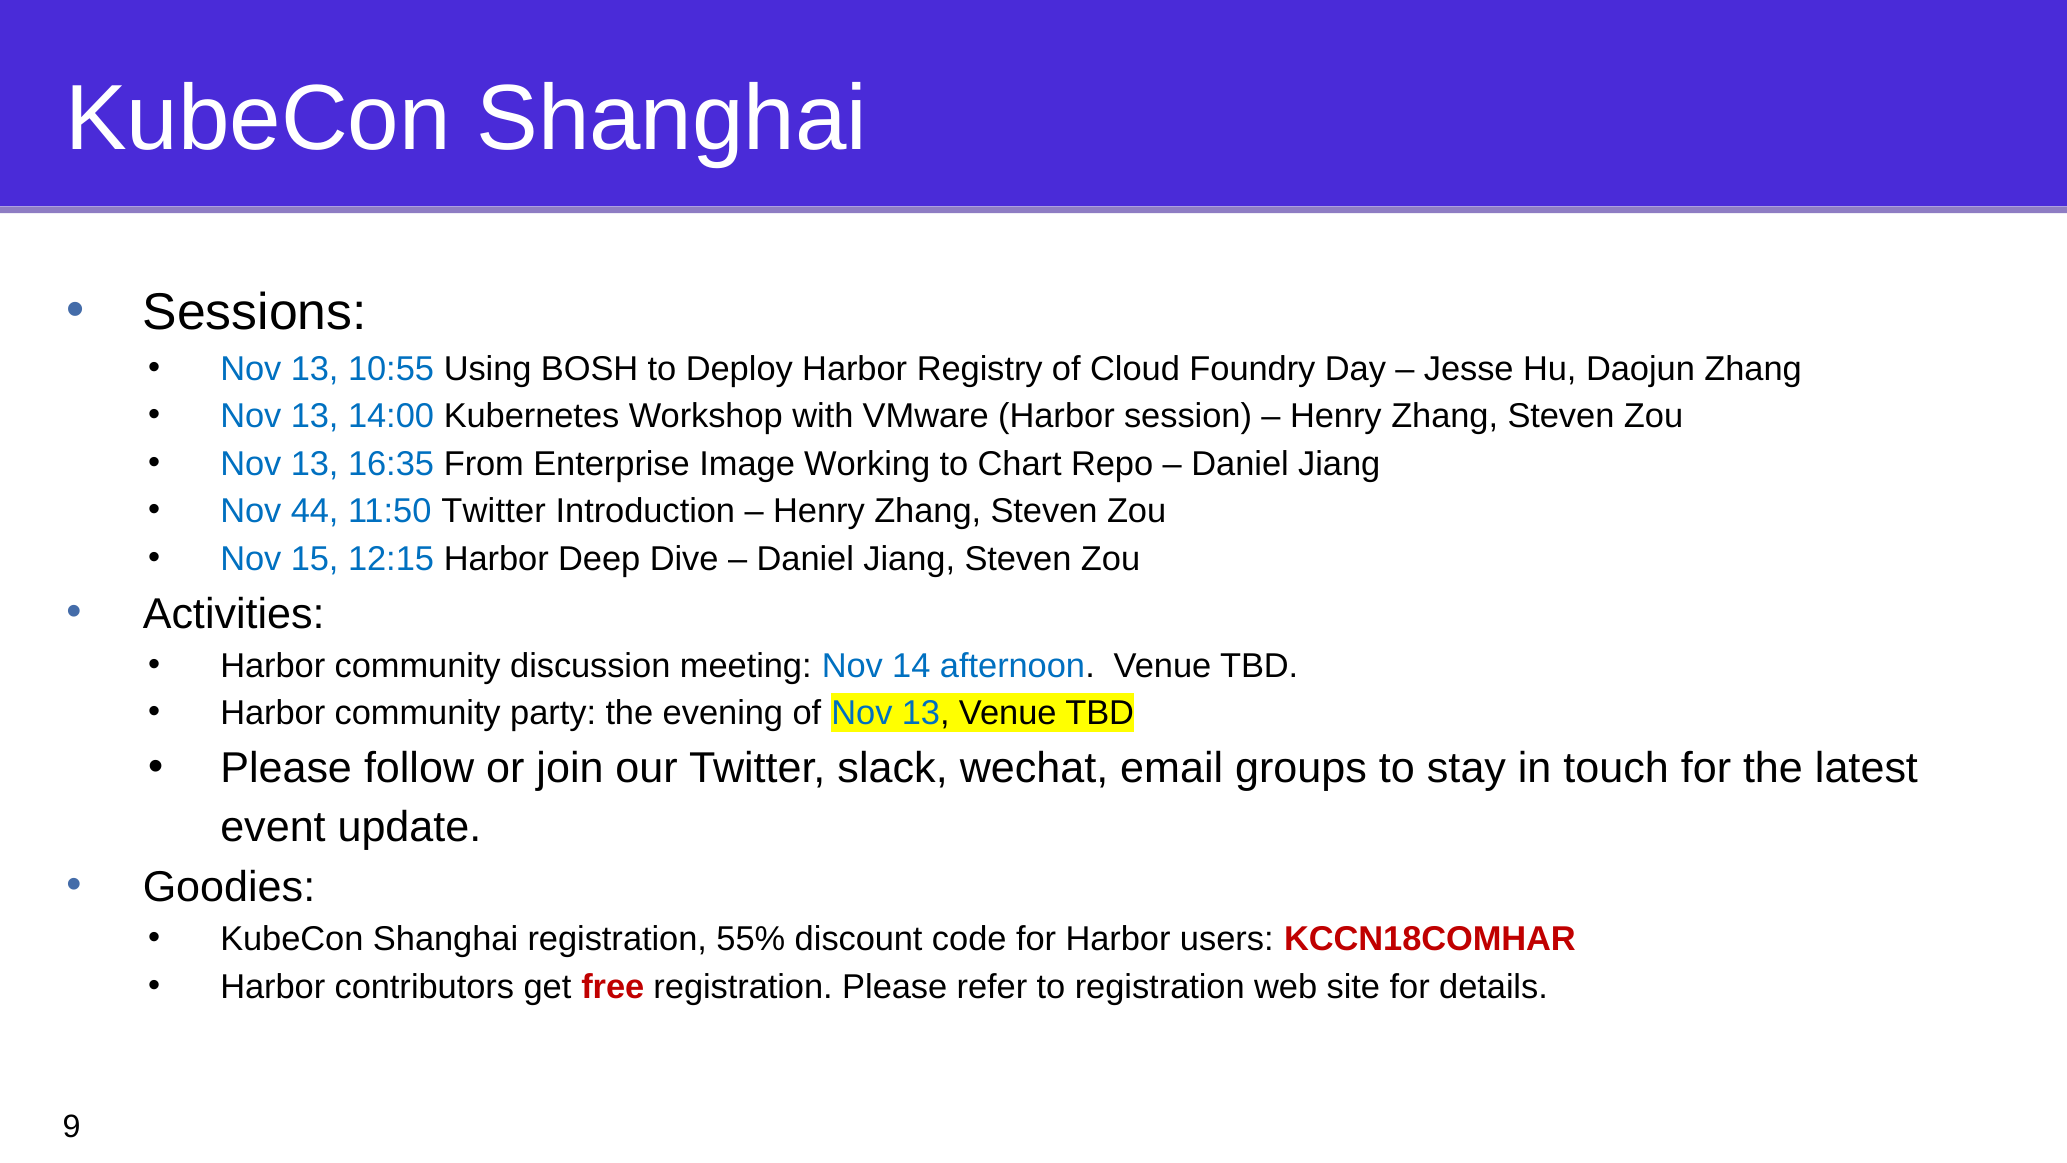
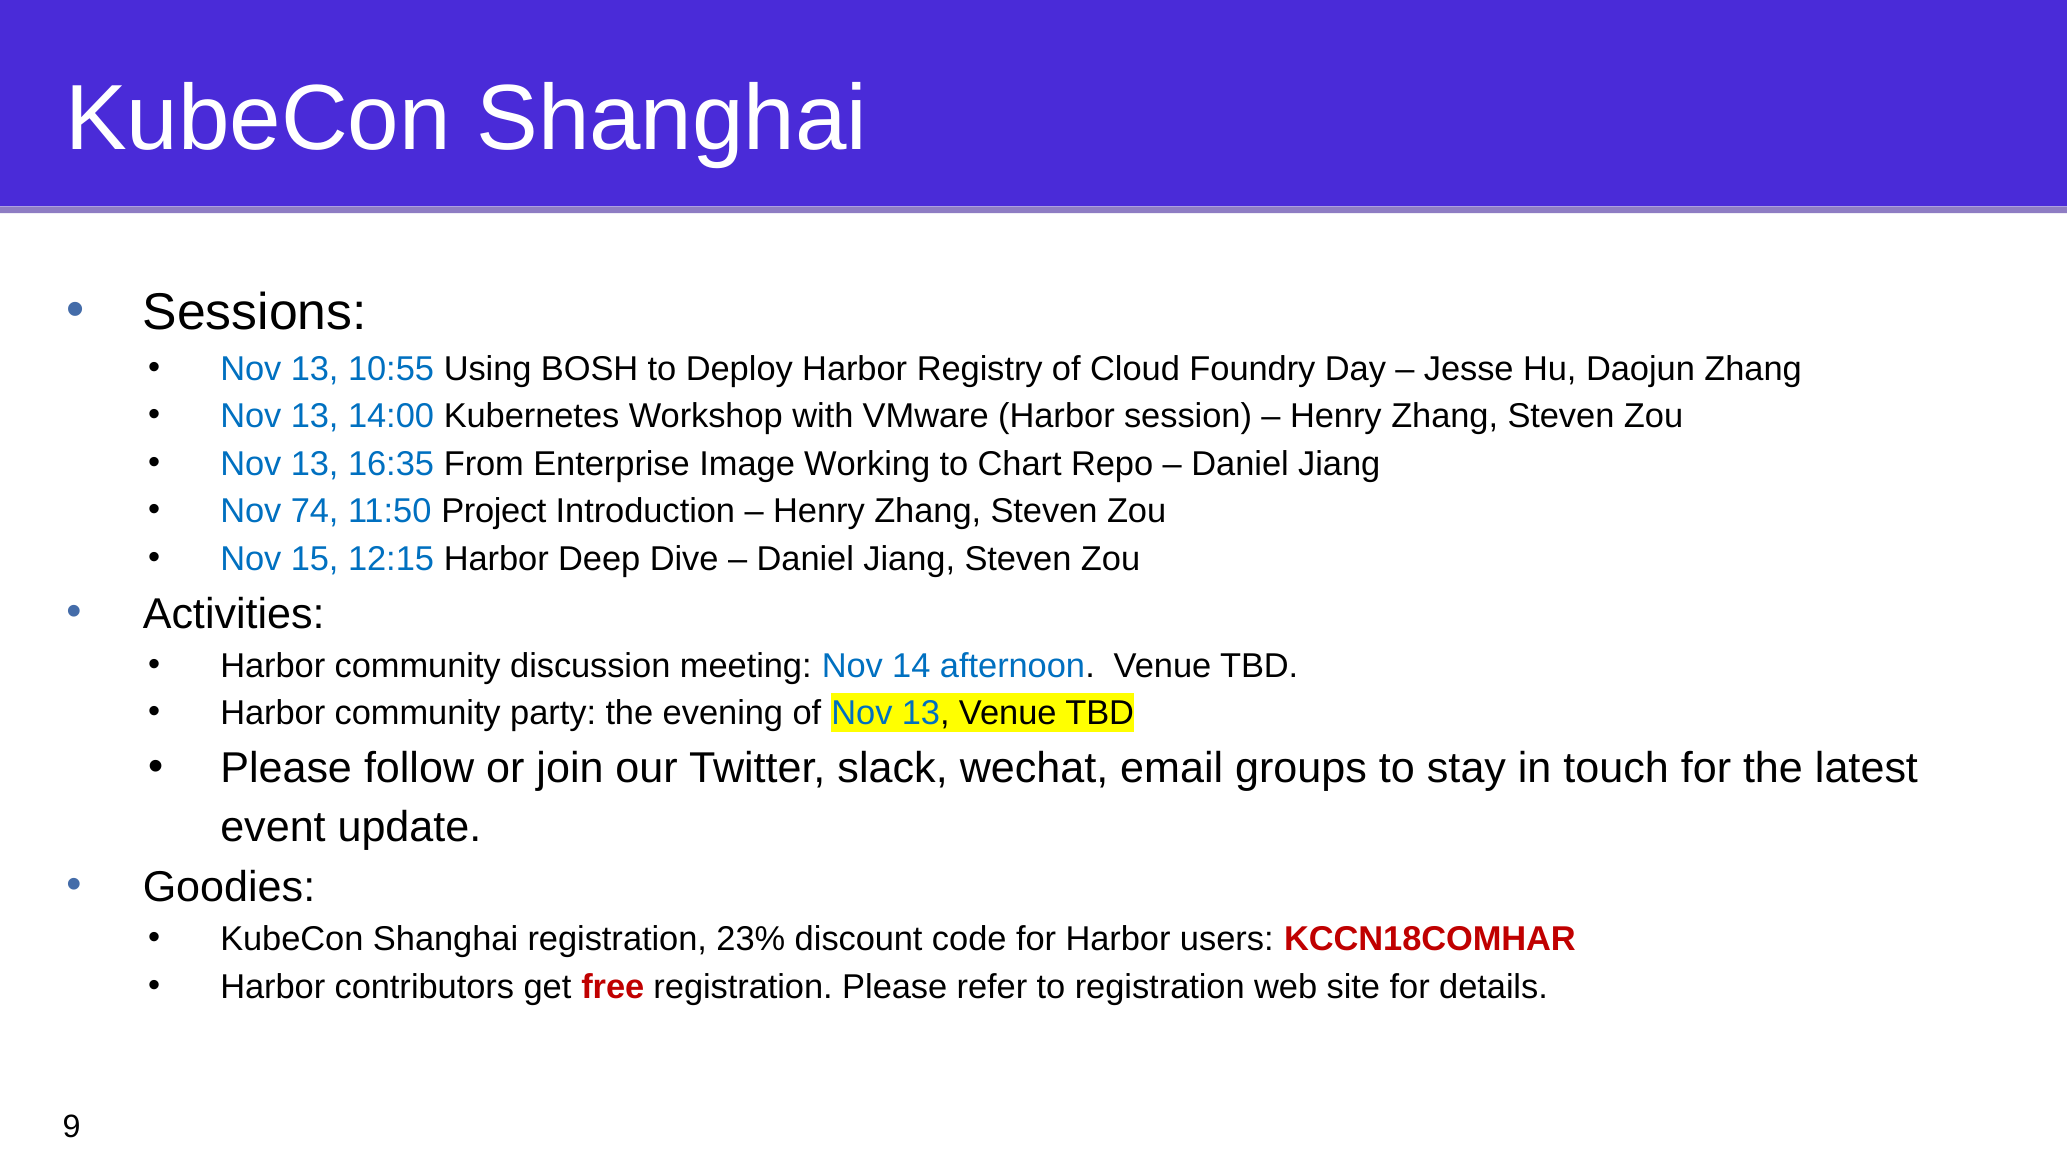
44: 44 -> 74 (315, 511)
11:50 Twitter: Twitter -> Project (494, 511)
55%: 55% -> 23% (751, 939)
